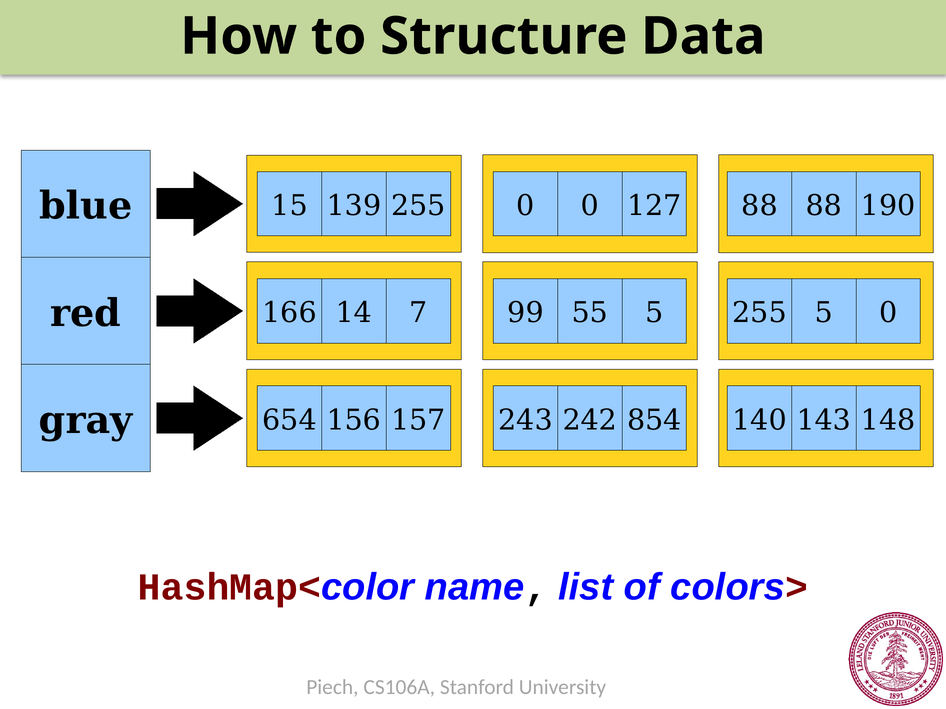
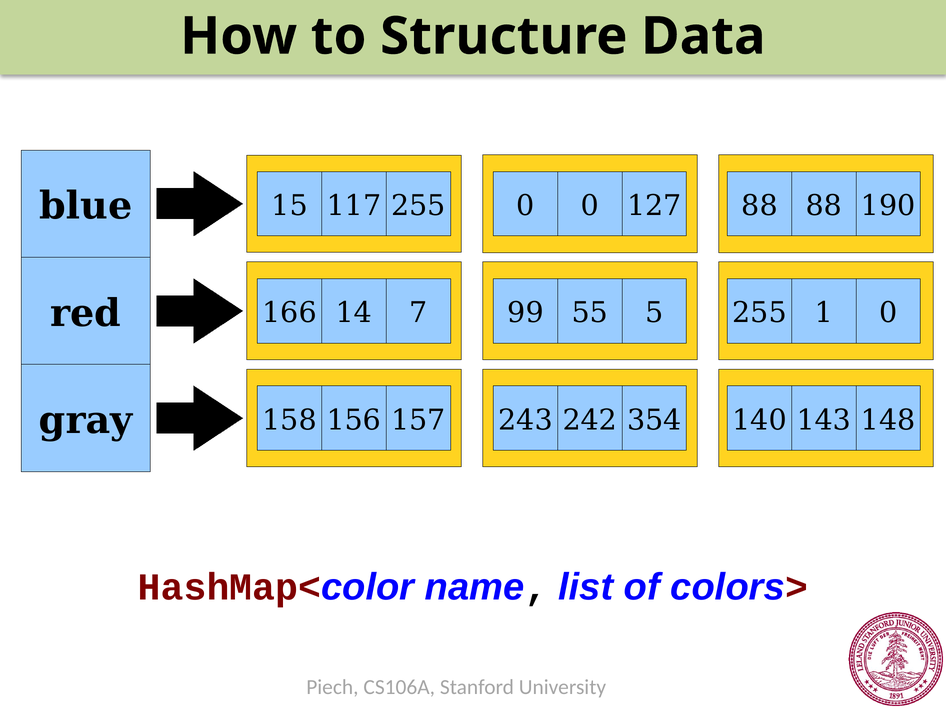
139: 139 -> 117 (354, 206)
255 5: 5 -> 1 (824, 313)
654: 654 -> 158 (290, 420)
854: 854 -> 354 (654, 420)
